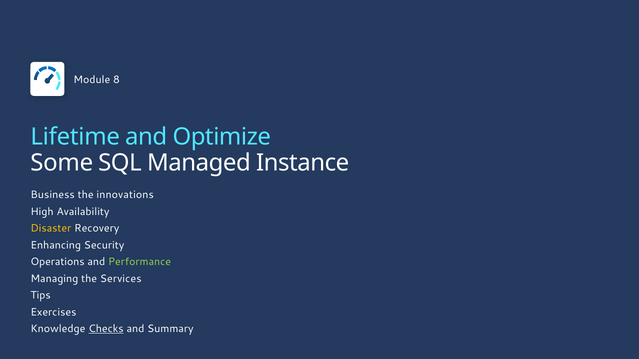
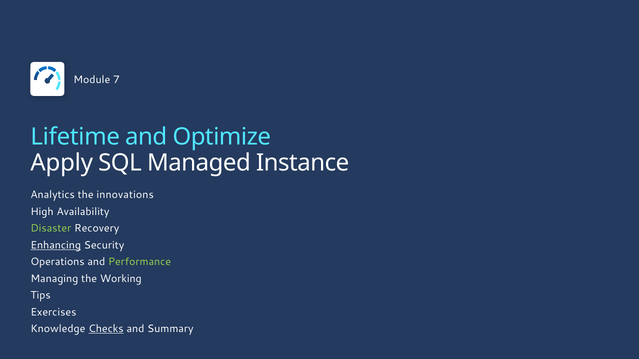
8: 8 -> 7 (116, 80)
Some: Some -> Apply (62, 163)
Business: Business -> Analytics (53, 195)
Disaster colour: yellow -> light green (51, 229)
Enhancing underline: none -> present (56, 245)
Services: Services -> Working (121, 279)
